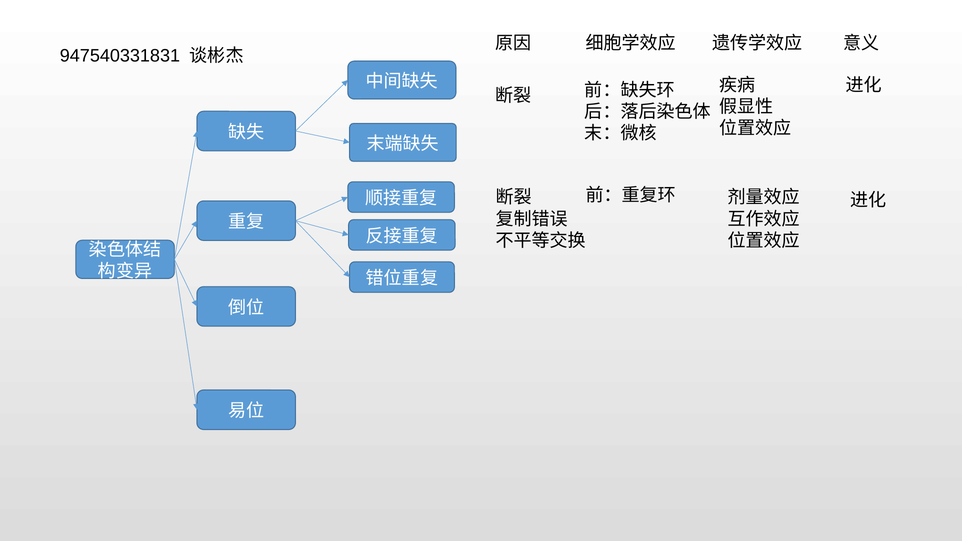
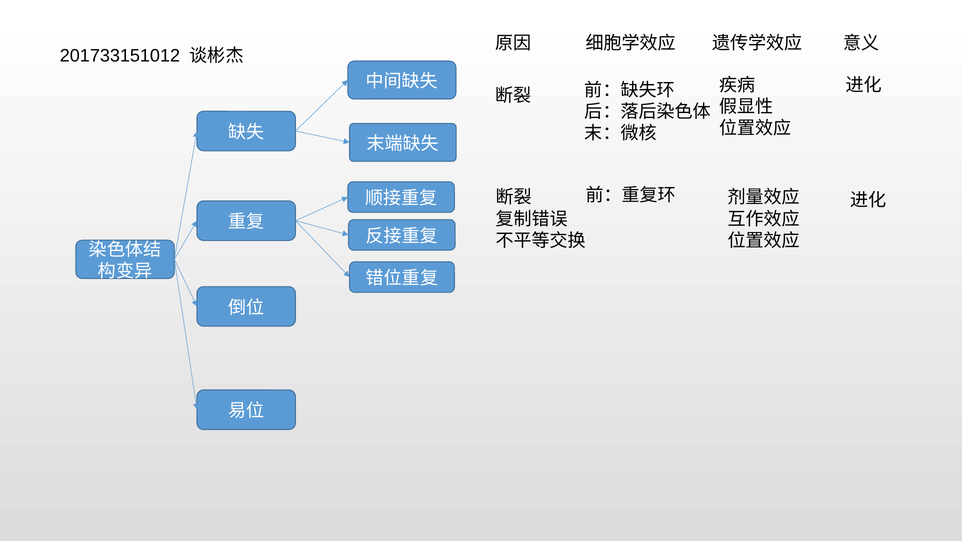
947540331831: 947540331831 -> 201733151012 (120, 56)
